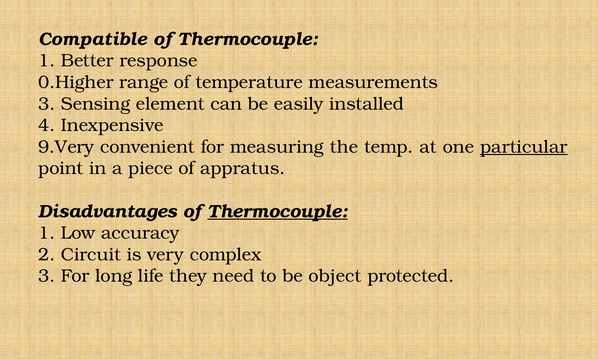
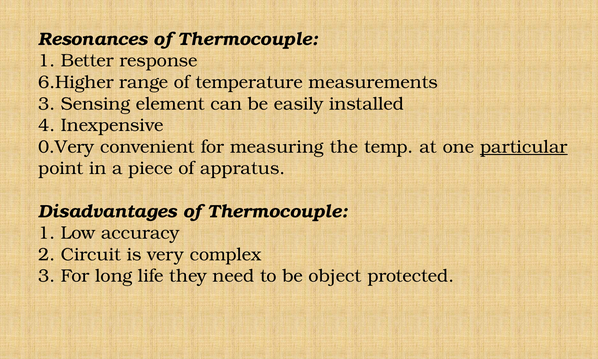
Compatible: Compatible -> Resonances (93, 39)
0.Higher: 0.Higher -> 6.Higher (76, 82)
9.Very: 9.Very -> 0.Very (66, 147)
Thermocouple underline: present -> none (278, 211)
